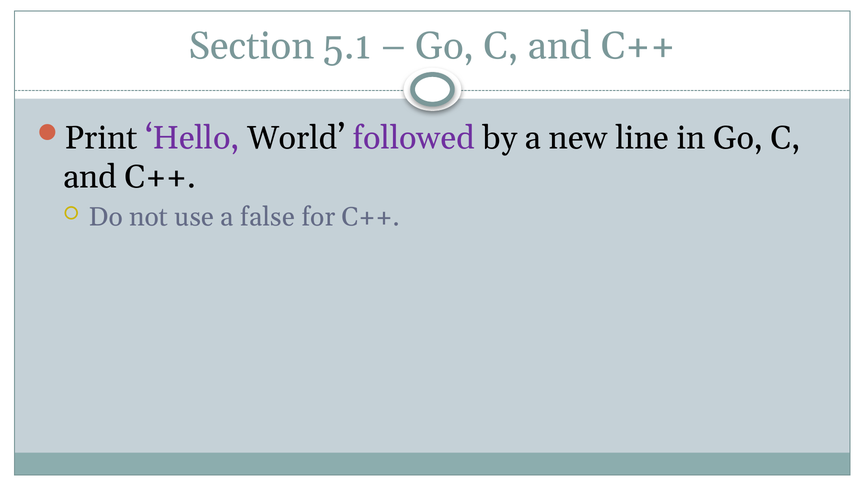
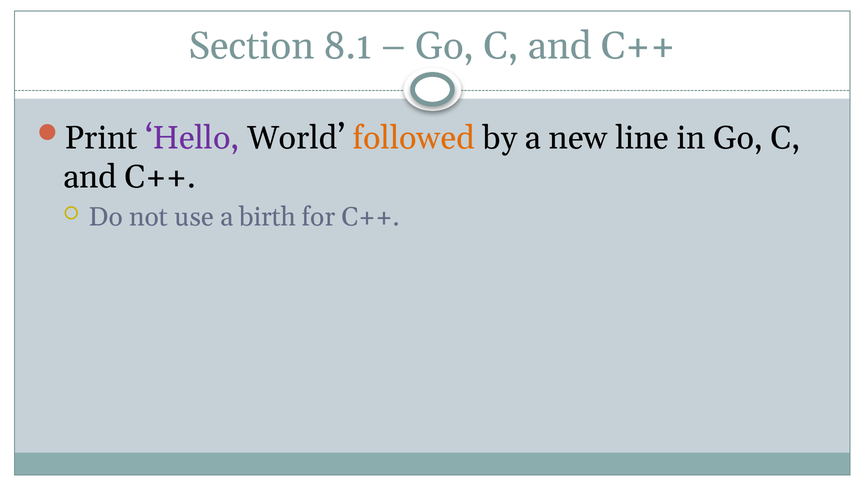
5.1: 5.1 -> 8.1 (348, 46)
followed colour: purple -> orange (414, 138)
false: false -> birth (268, 218)
